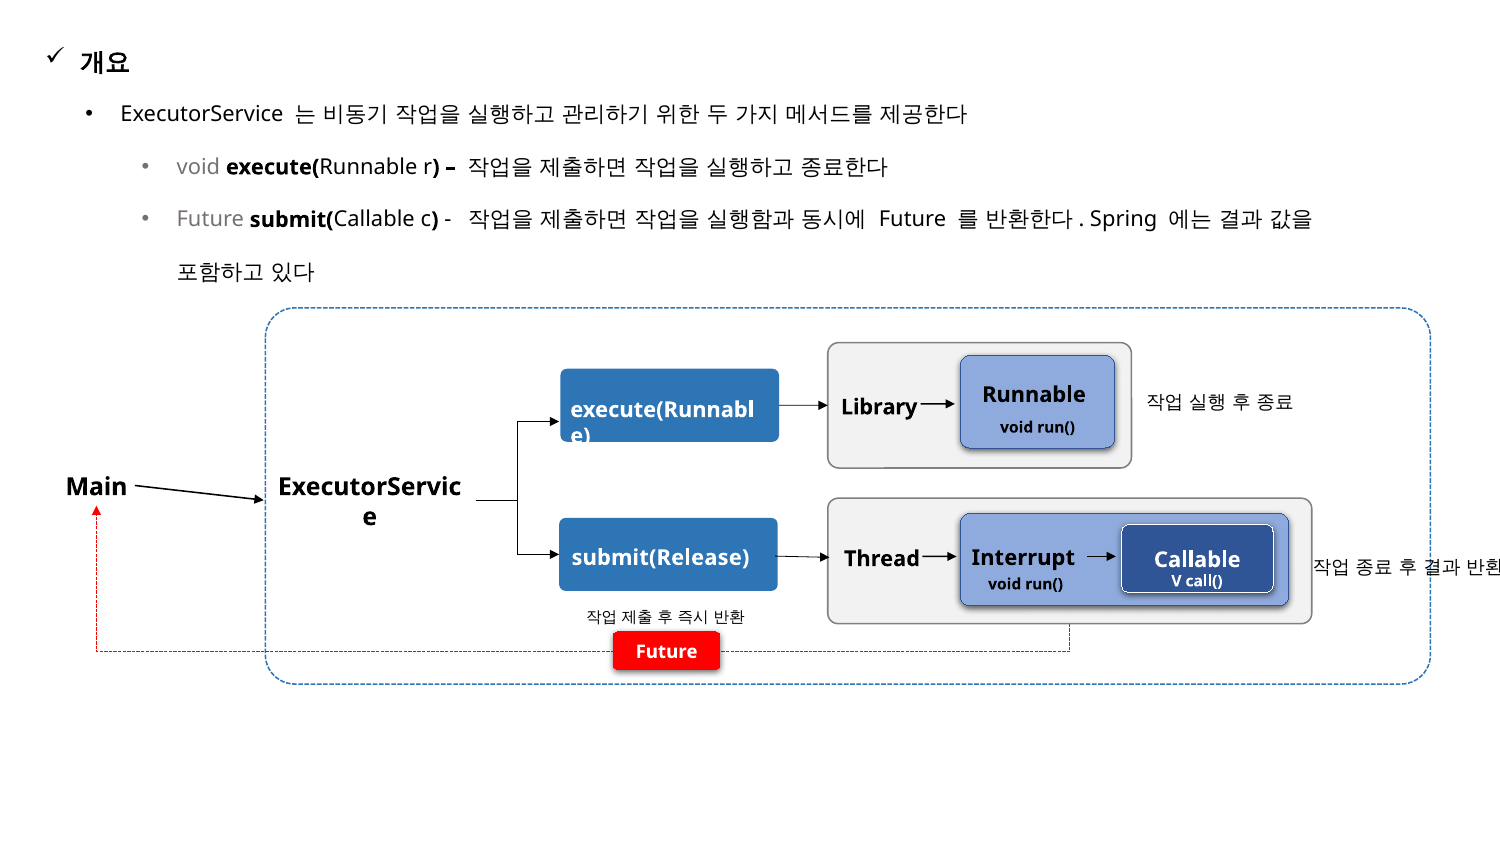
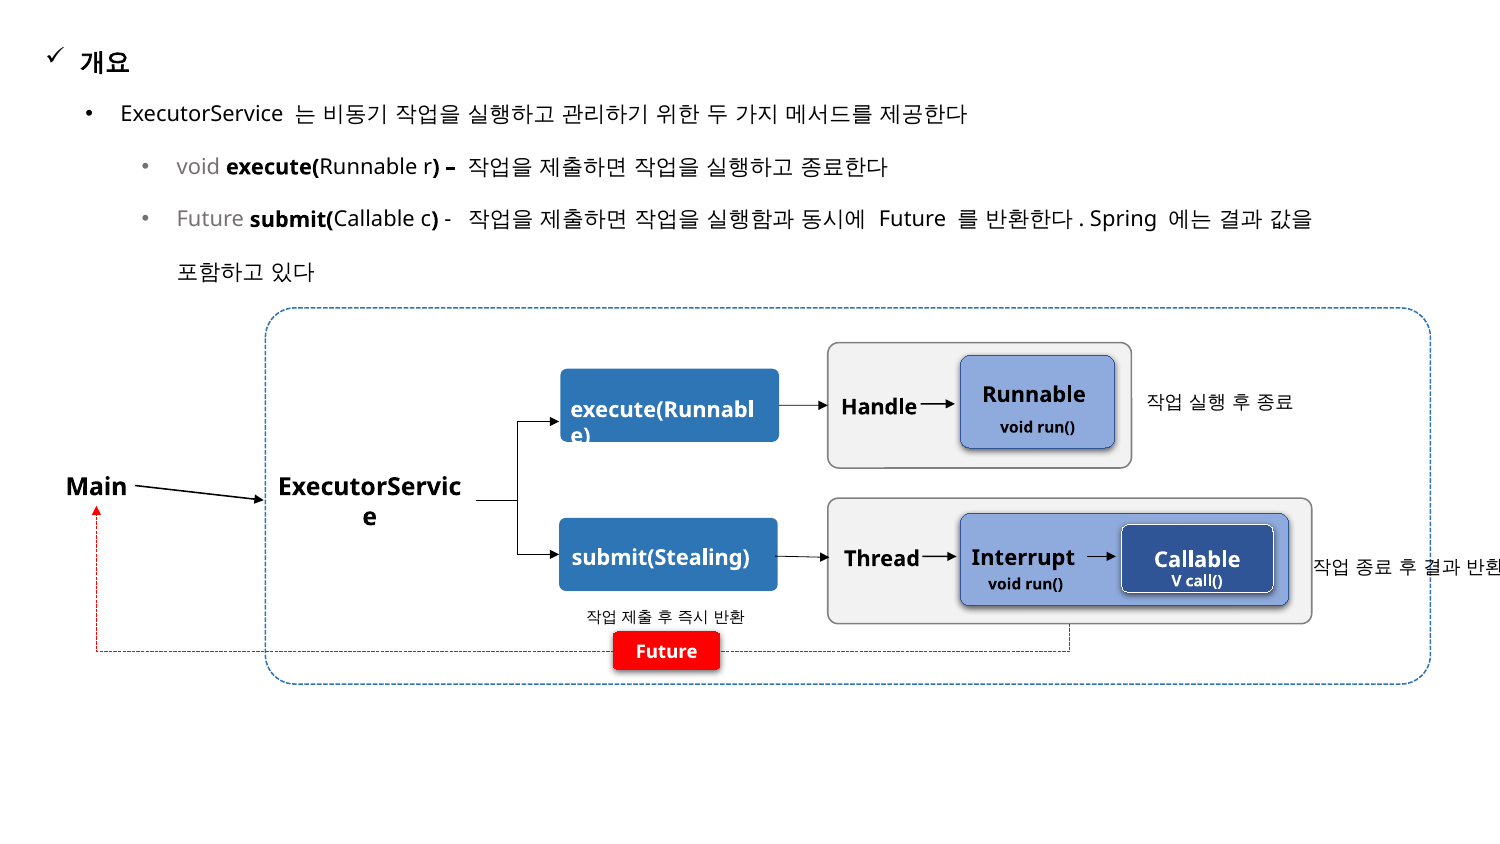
Library: Library -> Handle (879, 407)
submit(Release: submit(Release -> submit(Stealing (661, 557)
